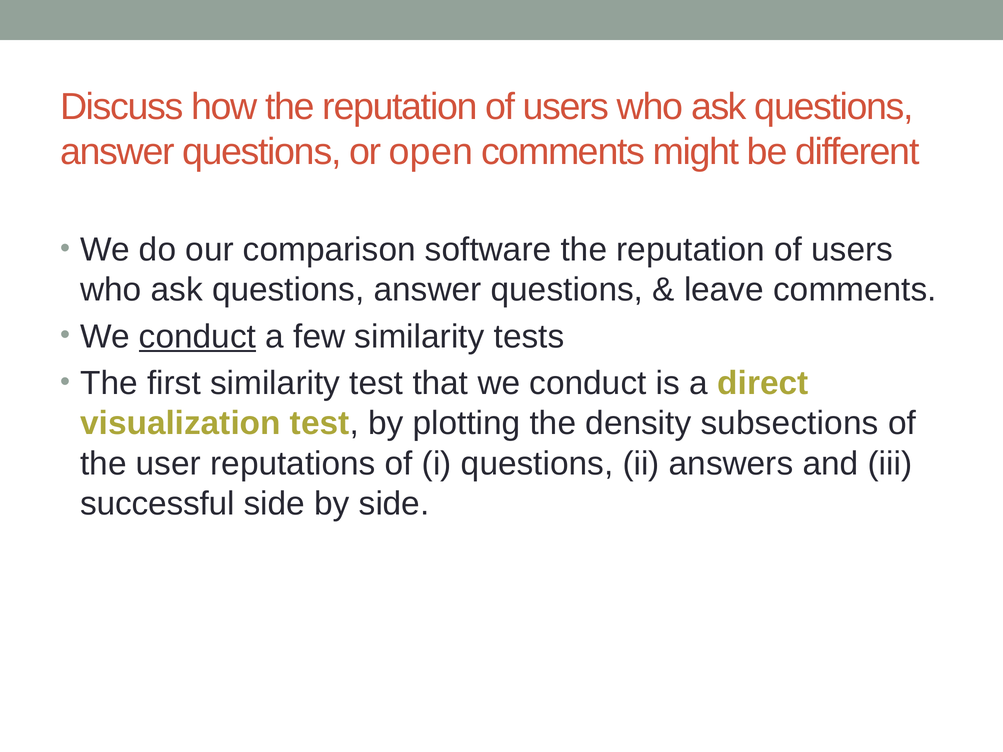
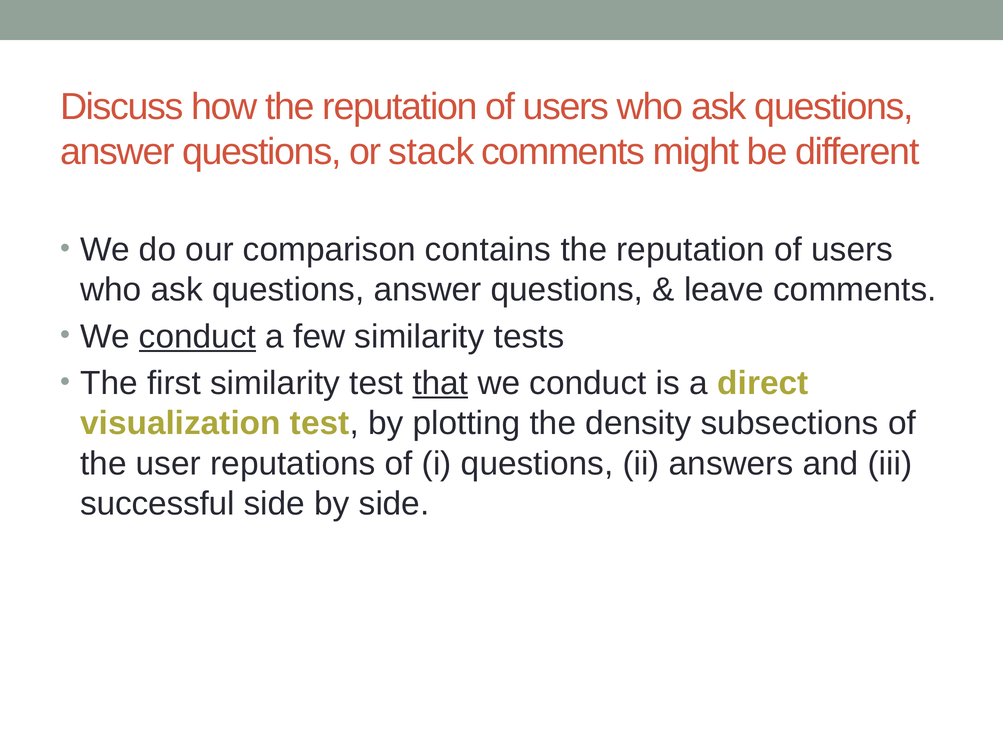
open: open -> stack (431, 152)
software: software -> contains (488, 250)
that underline: none -> present (440, 383)
